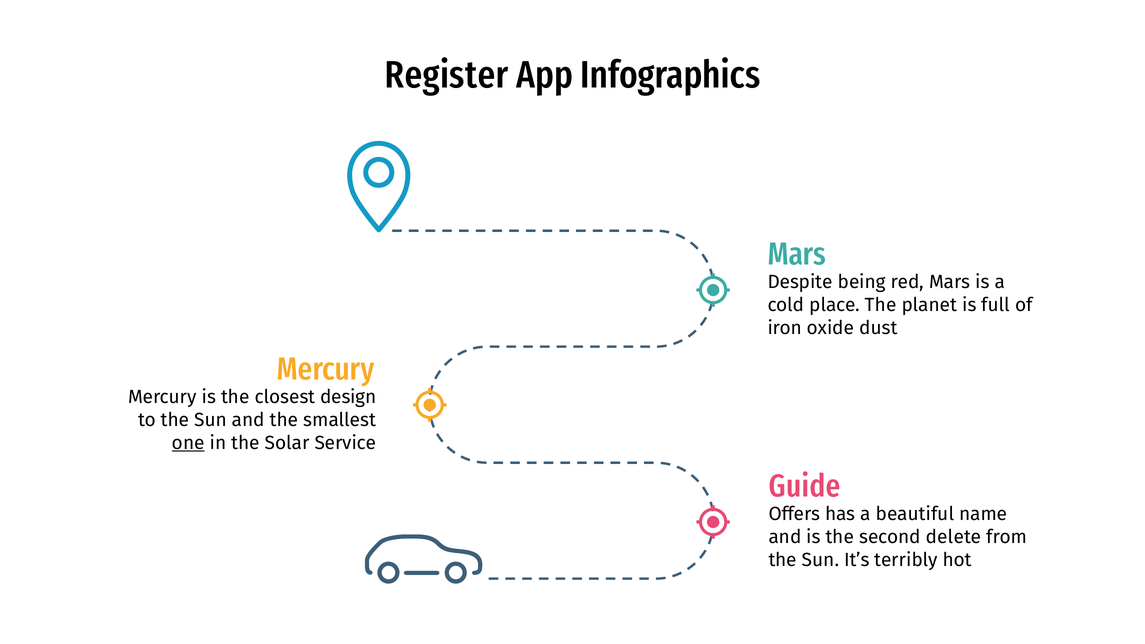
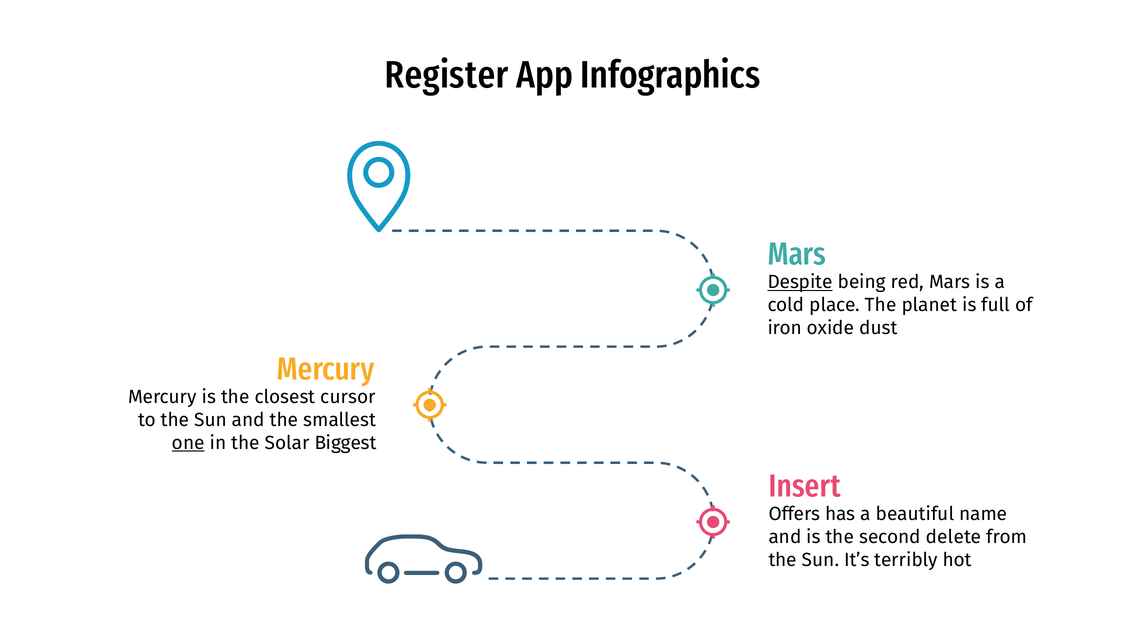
Despite underline: none -> present (800, 282)
design: design -> cursor (348, 397)
Service: Service -> Biggest (345, 443)
Guide: Guide -> Insert (805, 486)
